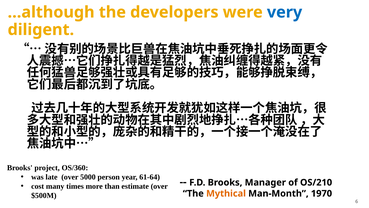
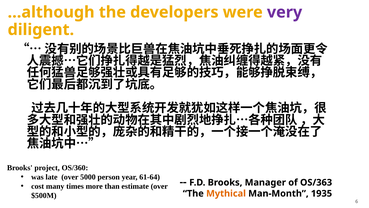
very colour: blue -> purple (285, 12)
OS/210: OS/210 -> OS/363 (316, 182)
1970: 1970 -> 1935 (321, 193)
